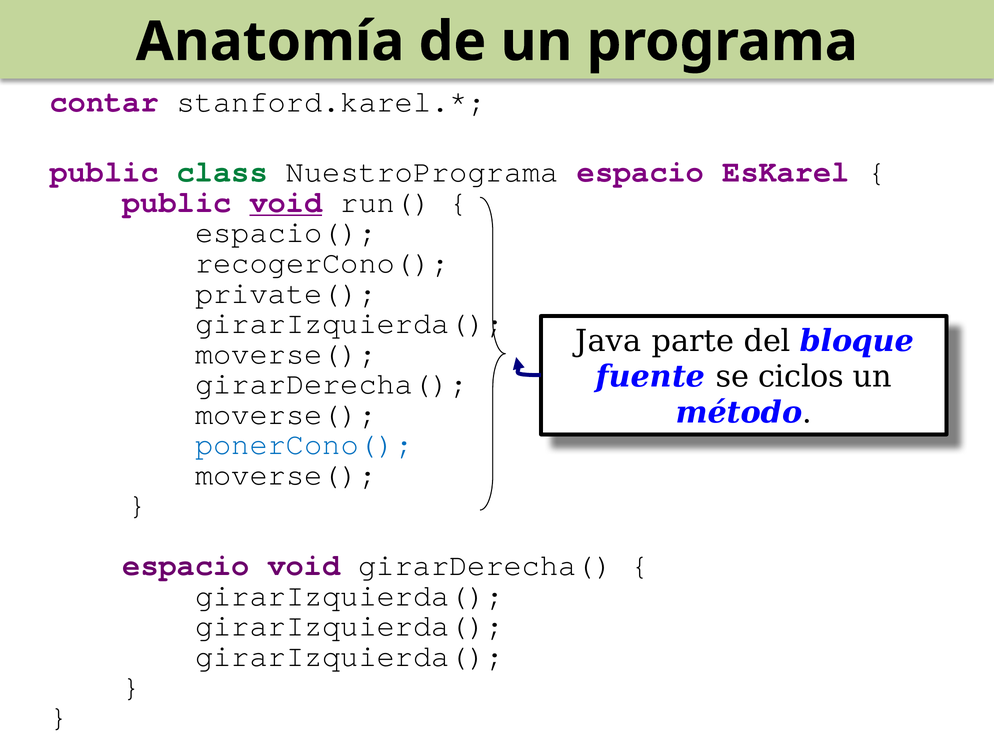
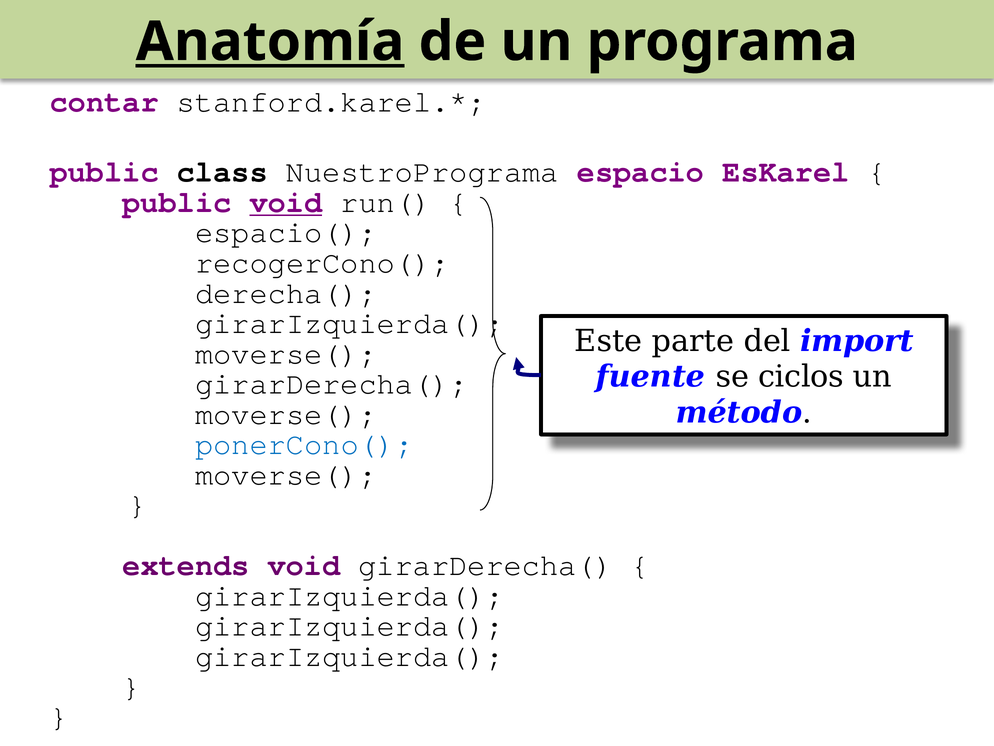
Anatomía underline: none -> present (270, 42)
class colour: green -> black (222, 172)
private(: private( -> derecha( (286, 293)
Java: Java -> Este (608, 341)
bloque: bloque -> import (857, 341)
espacio: espacio -> extends (186, 565)
